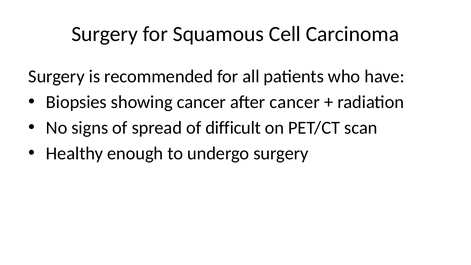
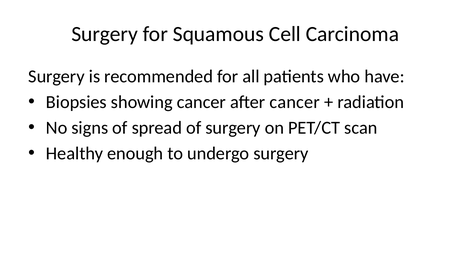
of difficult: difficult -> surgery (233, 128)
